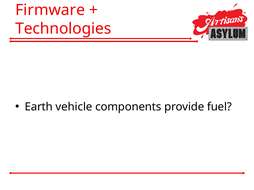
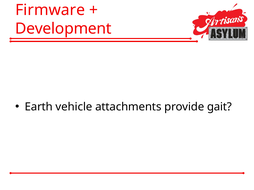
Technologies: Technologies -> Development (63, 29)
components: components -> attachments (128, 107)
fuel: fuel -> gait (219, 107)
